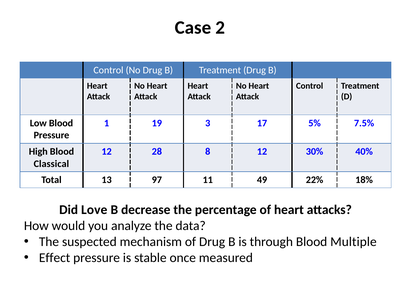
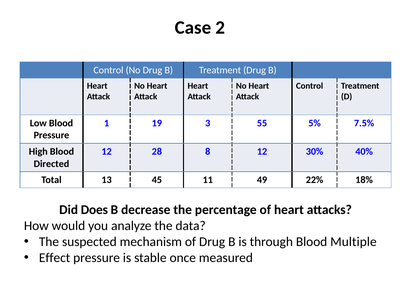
17: 17 -> 55 (262, 123)
Classical: Classical -> Directed (51, 164)
97: 97 -> 45 (157, 180)
Love: Love -> Does (94, 210)
